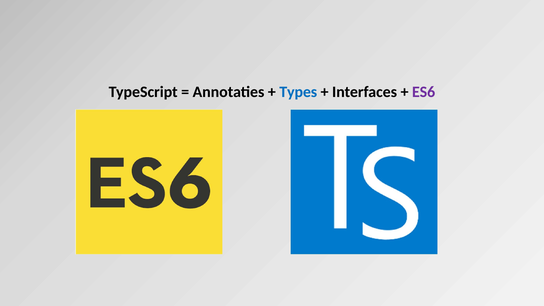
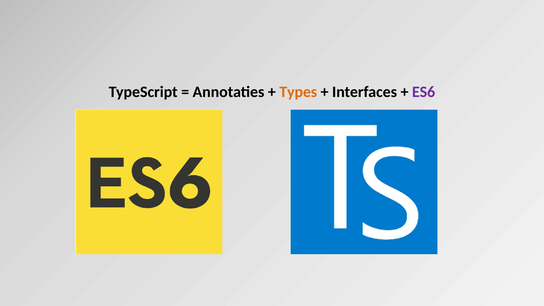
Types colour: blue -> orange (298, 92)
